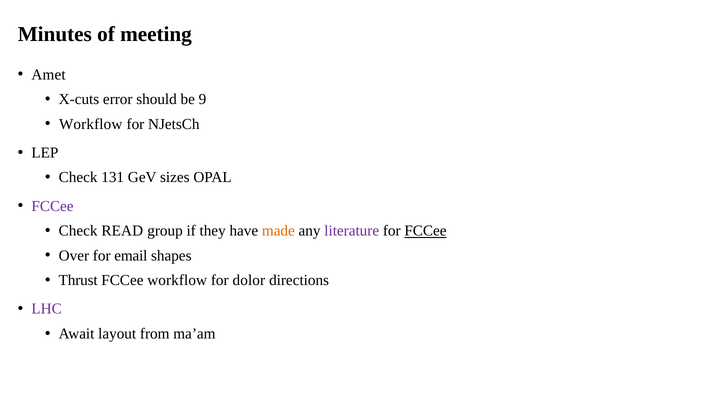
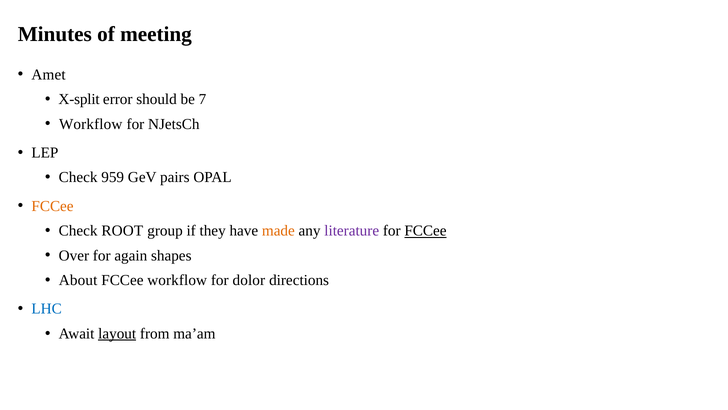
X-cuts: X-cuts -> X-split (79, 99)
9: 9 -> 7 (202, 99)
131: 131 -> 959 (113, 177)
sizes: sizes -> pairs (175, 177)
FCCee colour: purple -> orange (53, 206)
READ: READ -> ROOT (122, 230)
email: email -> again (131, 255)
Thrust: Thrust -> About (78, 280)
LHC colour: purple -> blue (47, 309)
layout underline: none -> present (117, 333)
